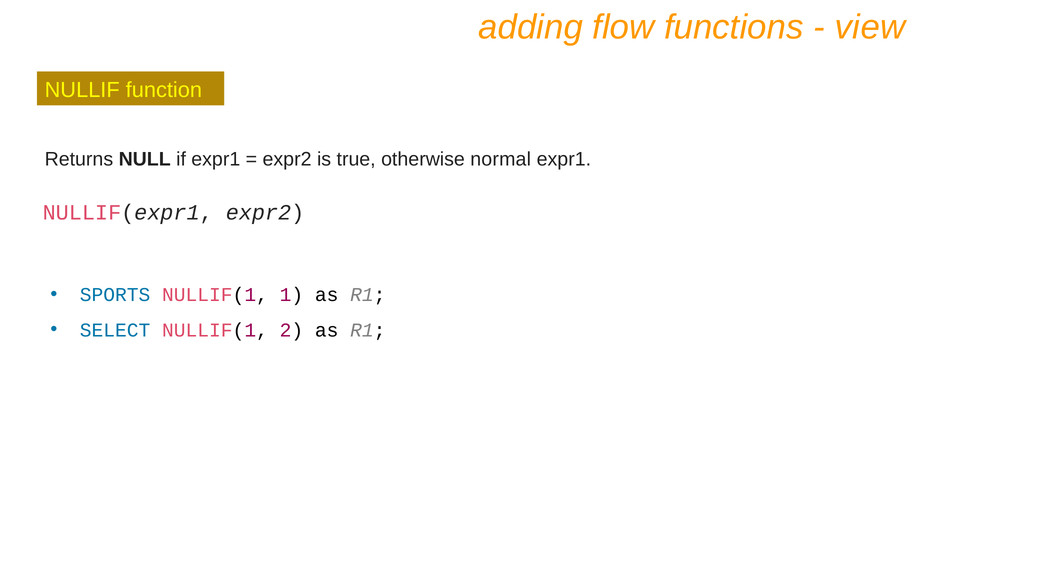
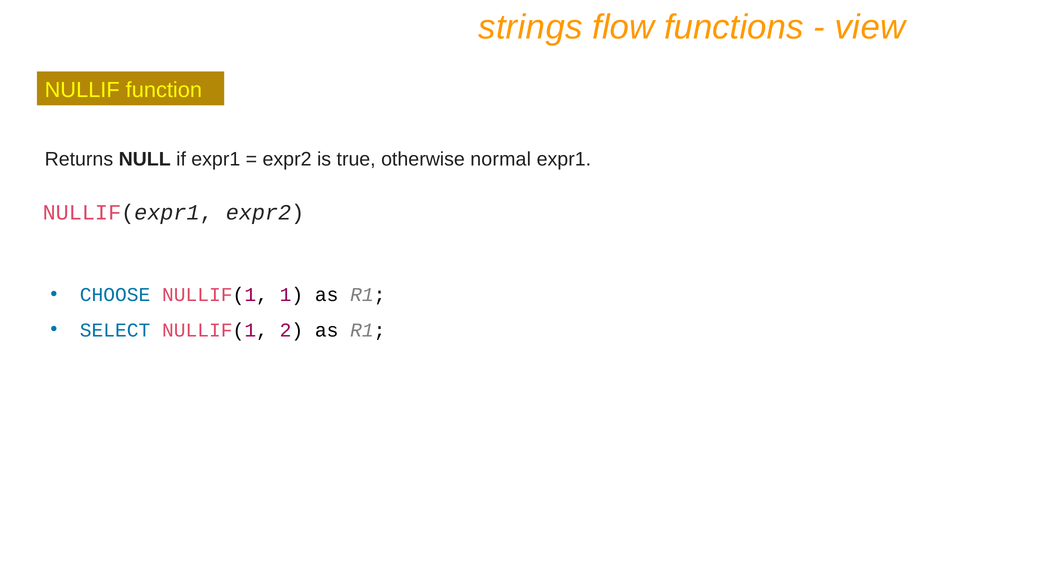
adding: adding -> strings (530, 27)
SPORTS: SPORTS -> CHOOSE (115, 295)
